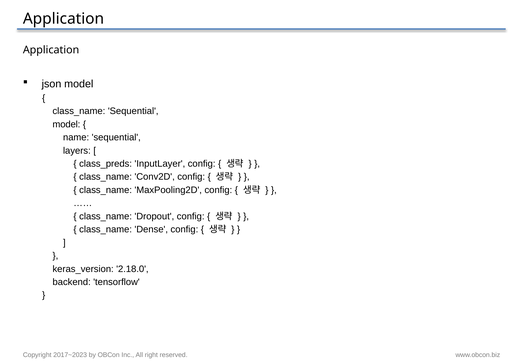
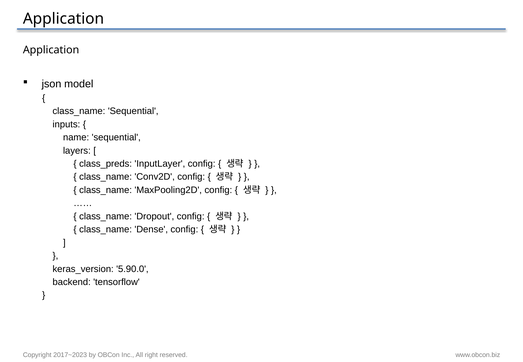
model: model -> inputs (66, 124)
2.18.0: 2.18.0 -> 5.90.0 (132, 269)
